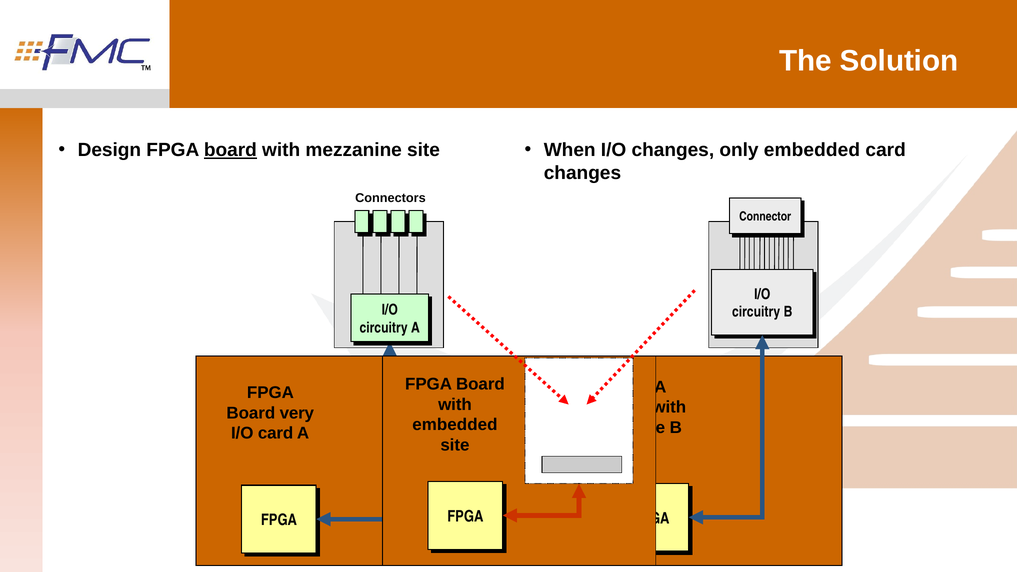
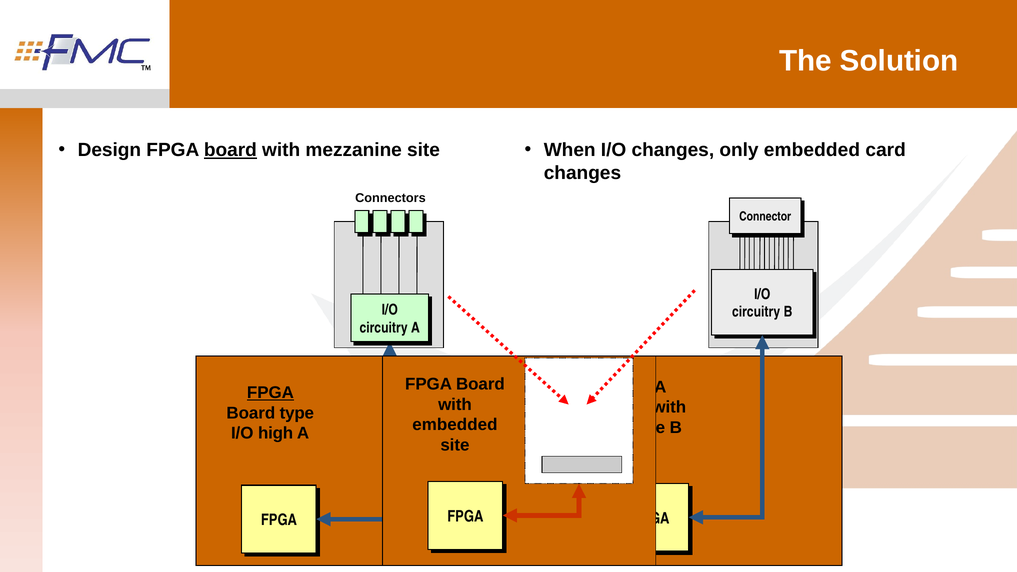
FPGA underline: none -> present (270, 393)
Board very: very -> type (297, 413)
I/O card: card -> high (276, 433)
